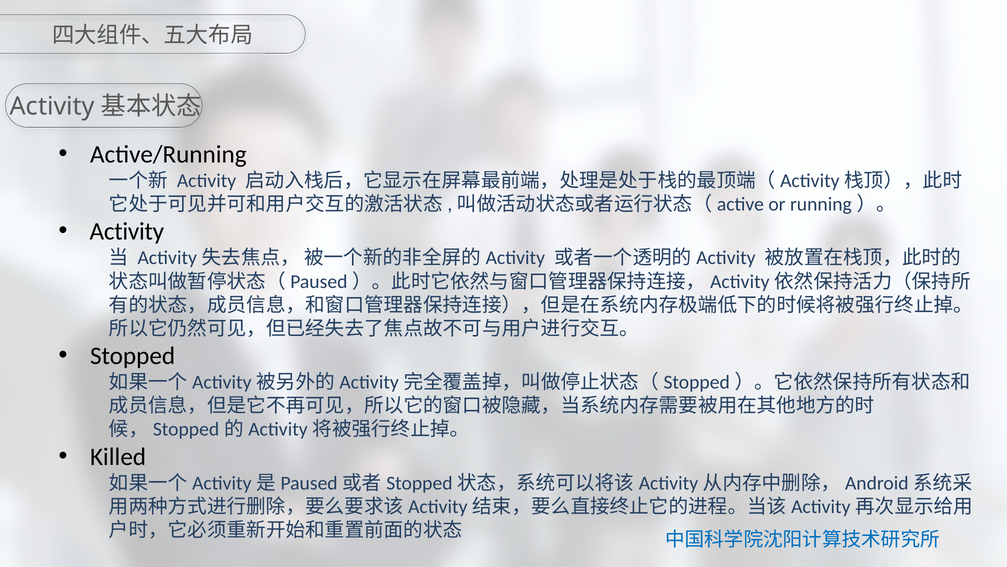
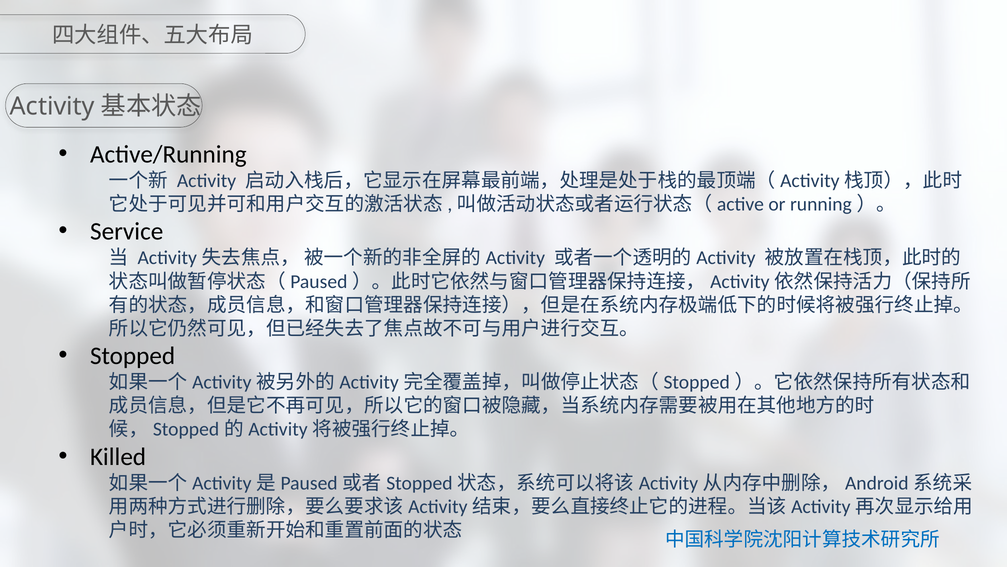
Activity: Activity -> Service (127, 231)
